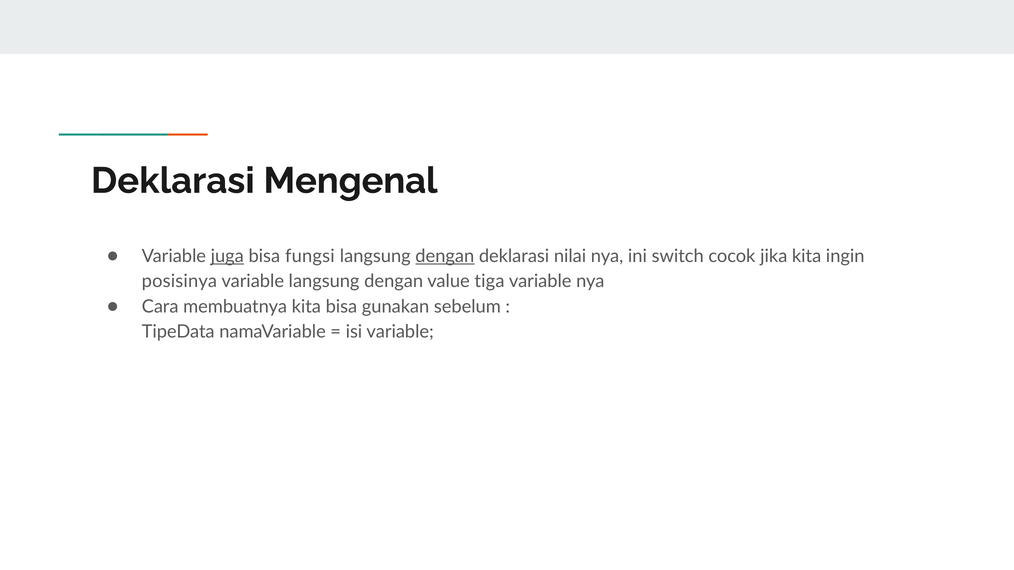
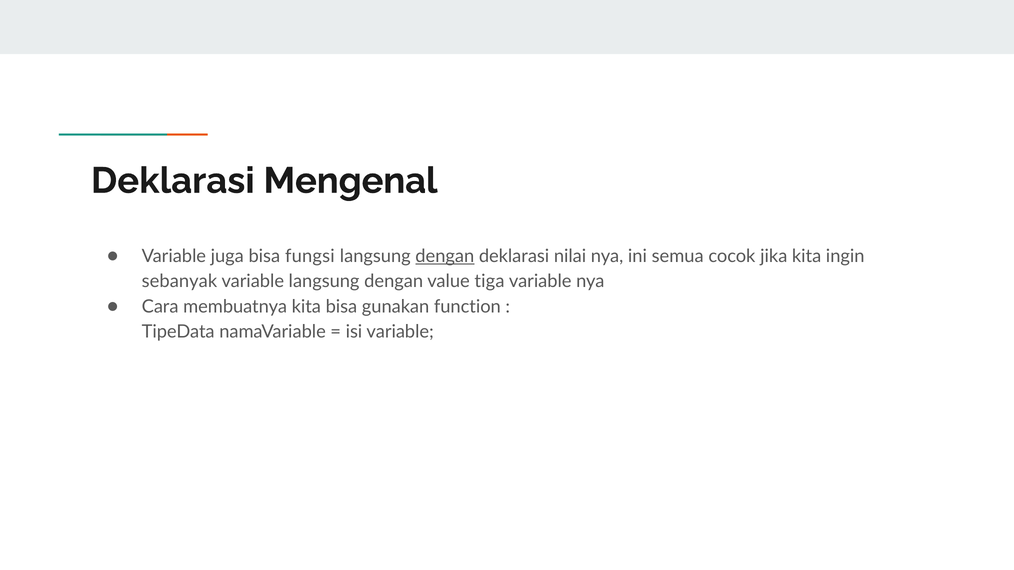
juga underline: present -> none (227, 256)
switch: switch -> semua (678, 256)
posisinya: posisinya -> sebanyak (179, 282)
sebelum: sebelum -> function (467, 307)
